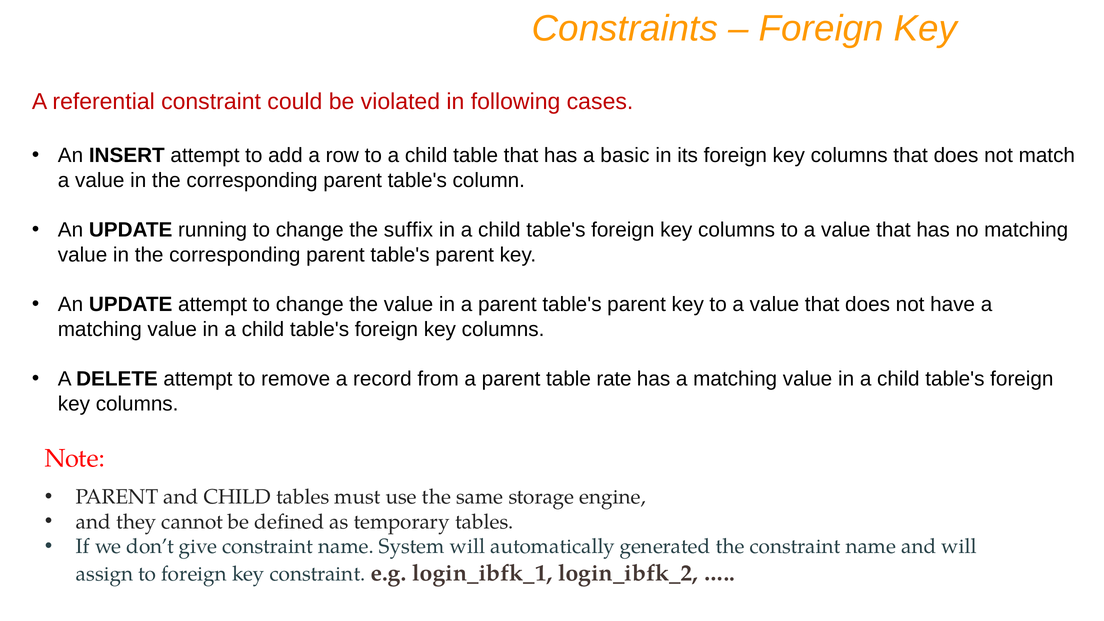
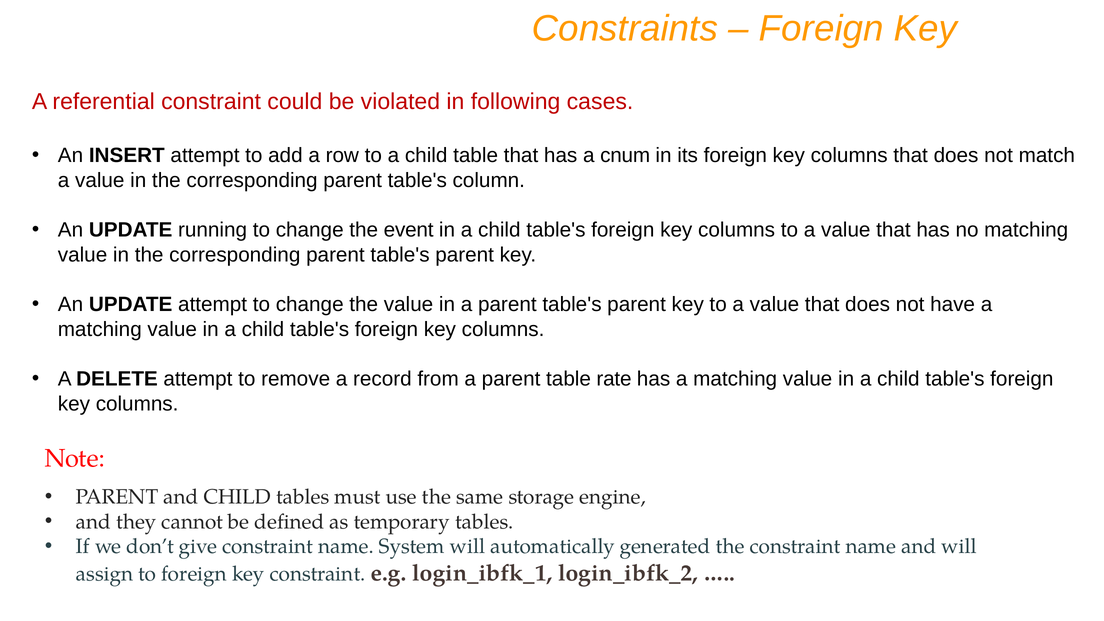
basic: basic -> cnum (625, 155)
suffix: suffix -> event (409, 230)
